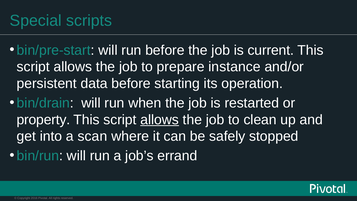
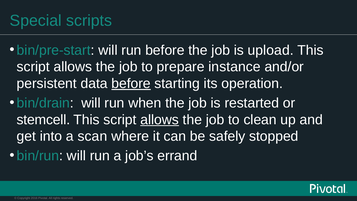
current: current -> upload (271, 50)
before underline: none -> present (131, 83)
property: property -> stemcell (43, 120)
